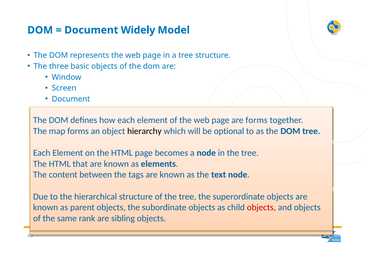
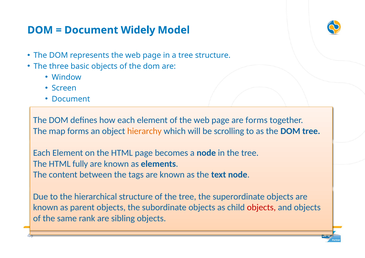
hierarchy colour: black -> orange (144, 131)
optional: optional -> scrolling (229, 131)
that: that -> fully (80, 164)
